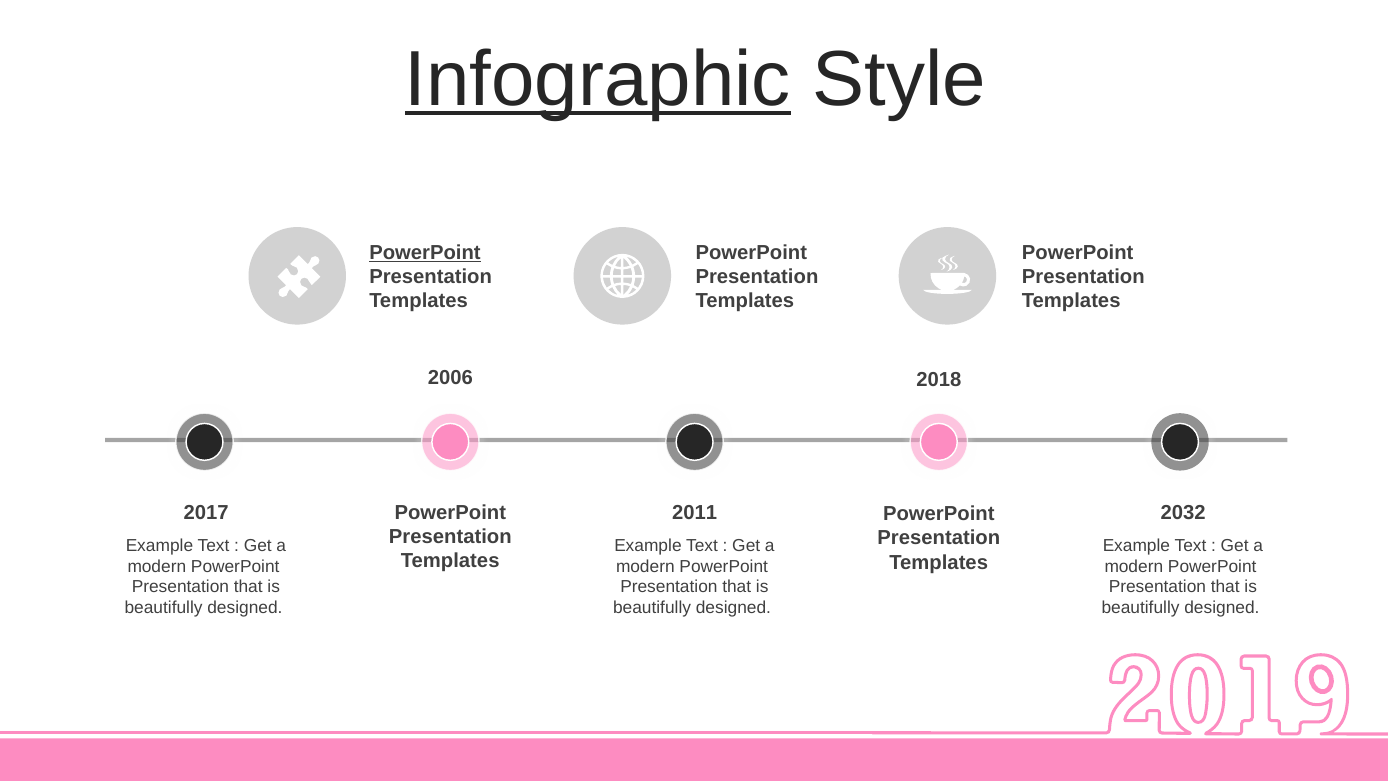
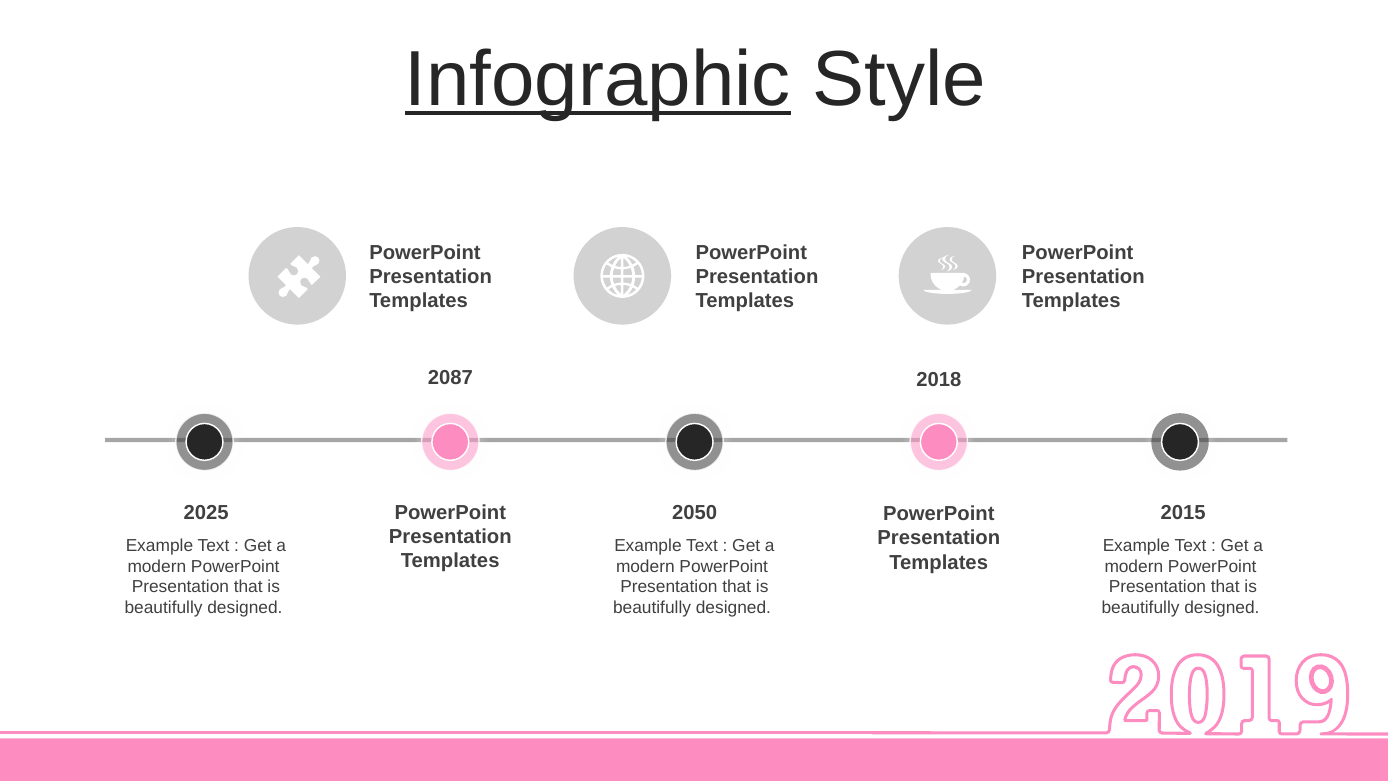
PowerPoint underline: present -> none (425, 252)
2006: 2006 -> 2087 (450, 378)
2017: 2017 -> 2025 (206, 512)
2011: 2011 -> 2050 (695, 512)
2032: 2032 -> 2015 (1183, 512)
